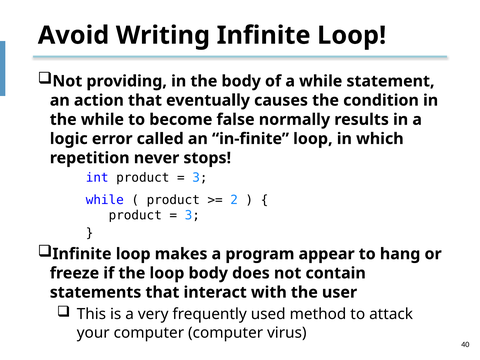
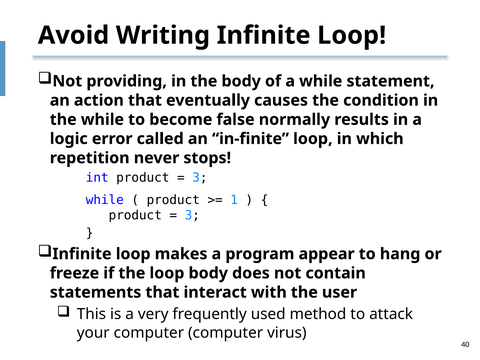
2: 2 -> 1 (234, 200)
